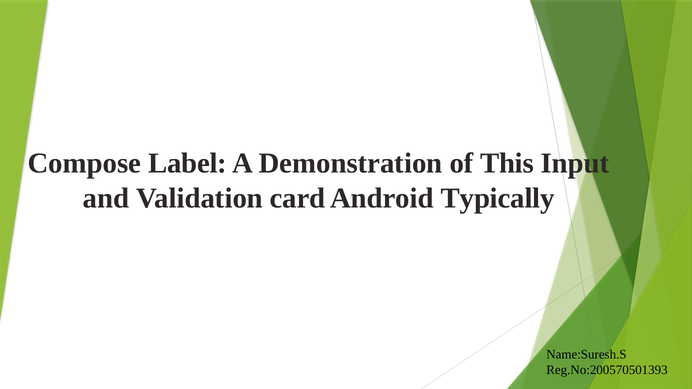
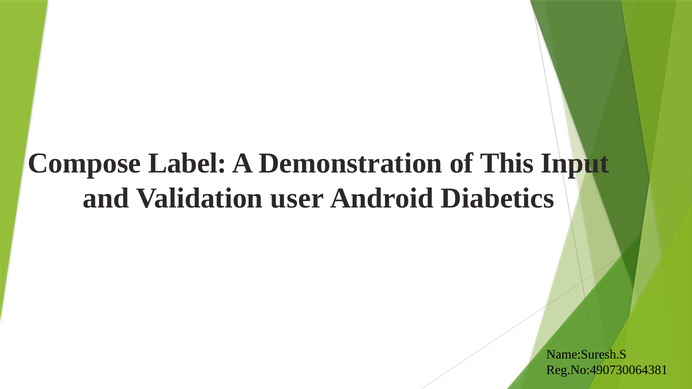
card: card -> user (297, 198)
Typically: Typically -> Diabetics (498, 198)
Reg.No:200570501393: Reg.No:200570501393 -> Reg.No:490730064381 (607, 370)
